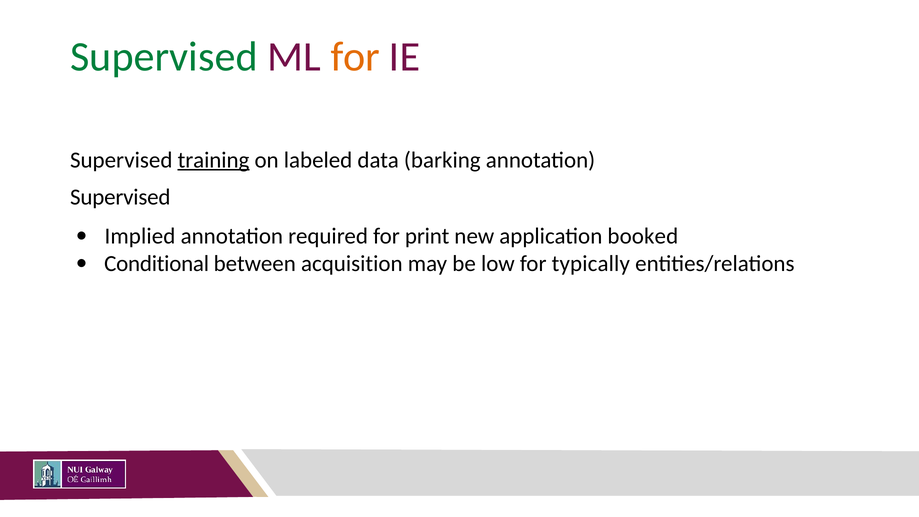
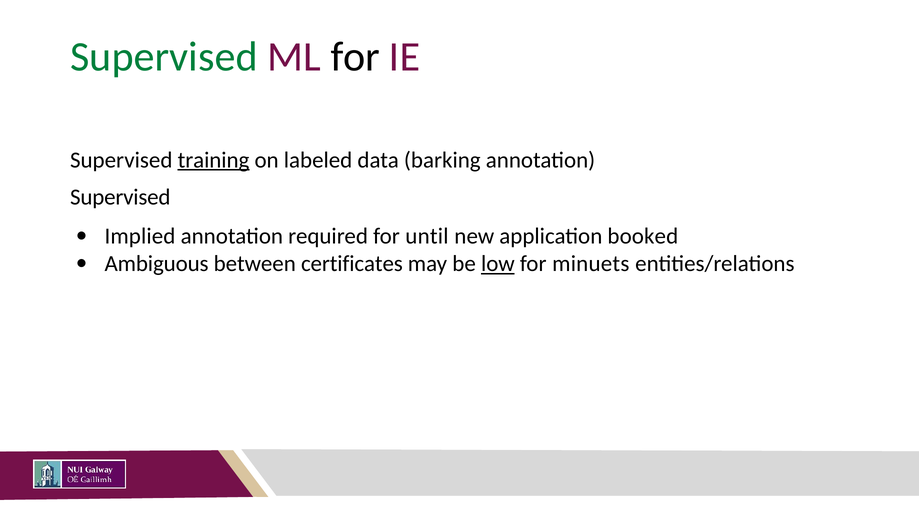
for colour: orange -> black (355, 57)
print: print -> until (427, 236)
Conditional: Conditional -> Ambiguous (157, 264)
acquisition: acquisition -> certificates (352, 264)
low underline: none -> present (498, 264)
typically: typically -> minuets (591, 264)
